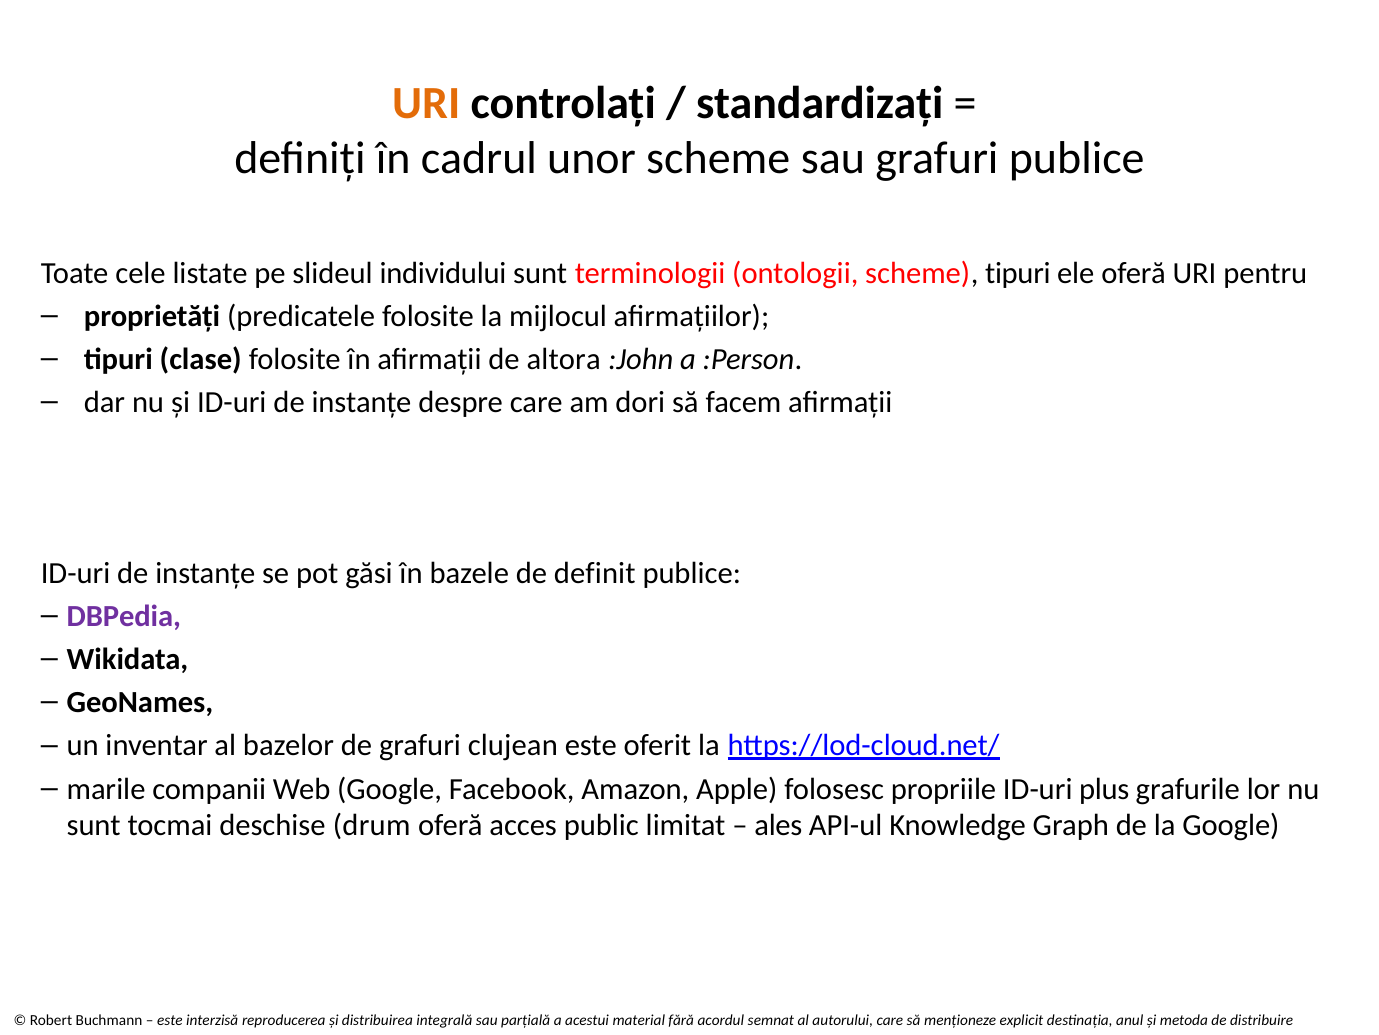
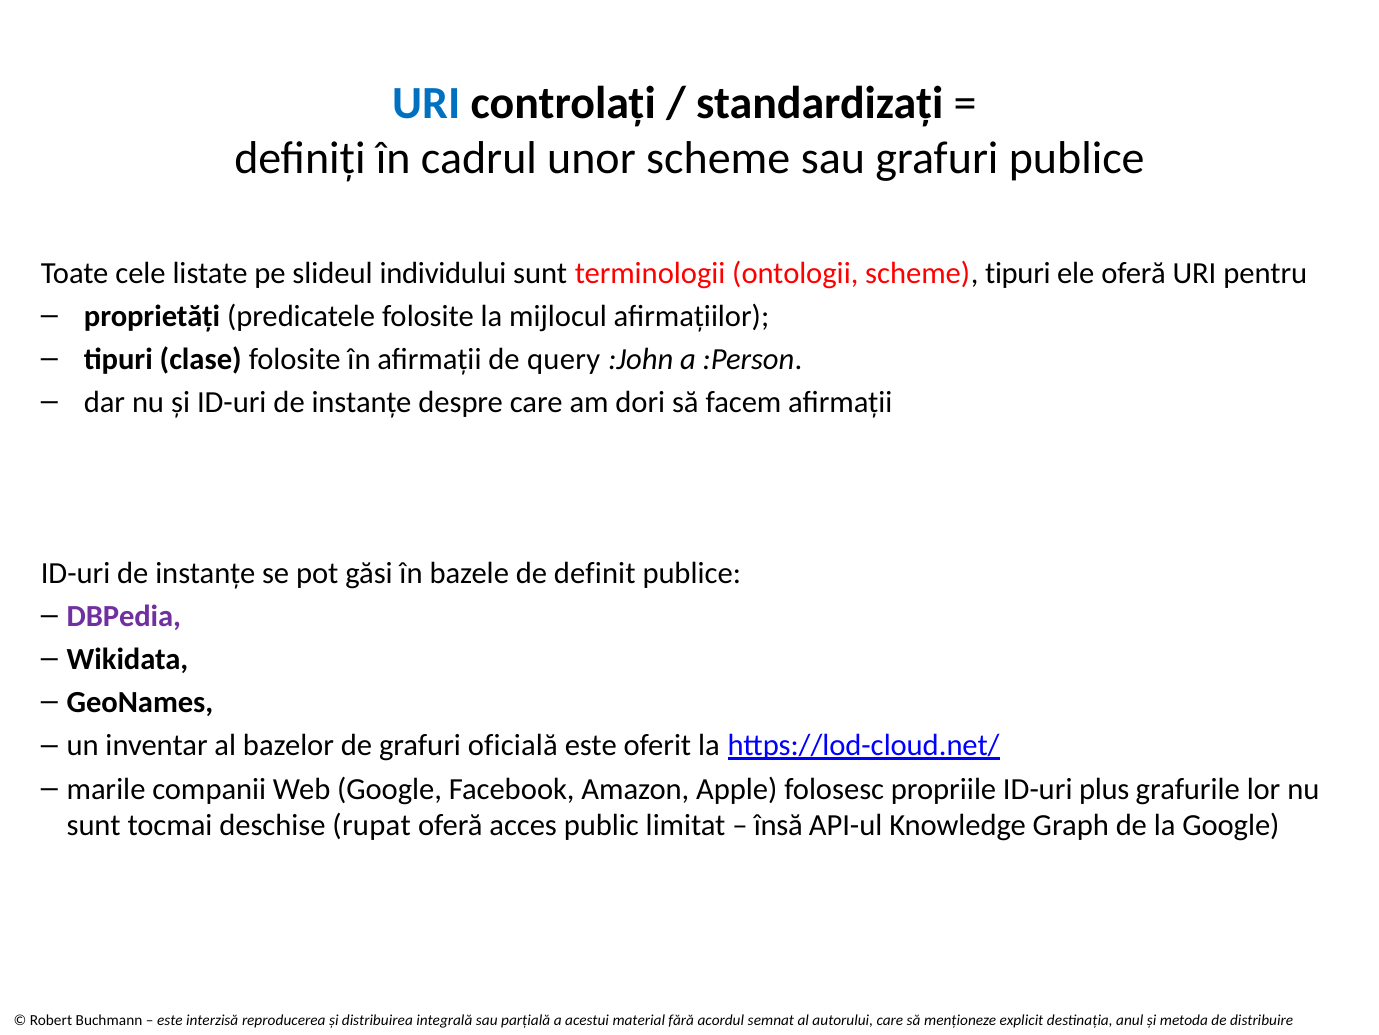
URI colour: orange -> blue (426, 103)
altora: altora -> query (564, 359)
clujean: clujean -> oficială (513, 745)
drum: drum -> rupat (372, 825)
ales: ales -> însă (778, 825)
